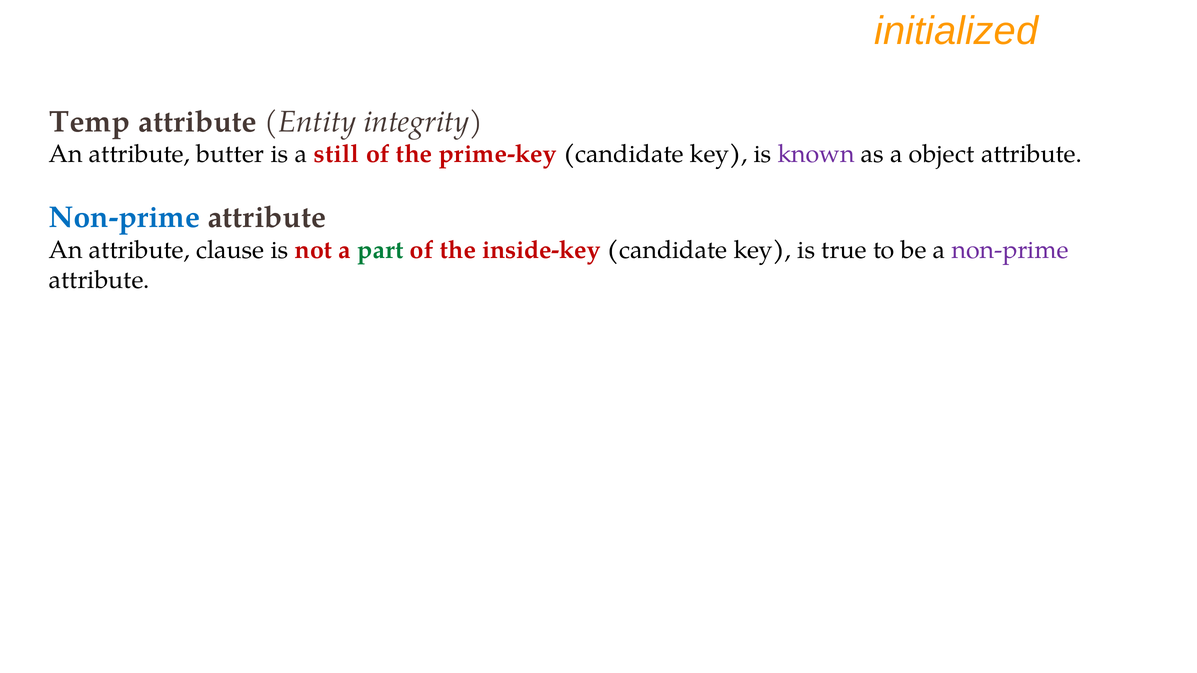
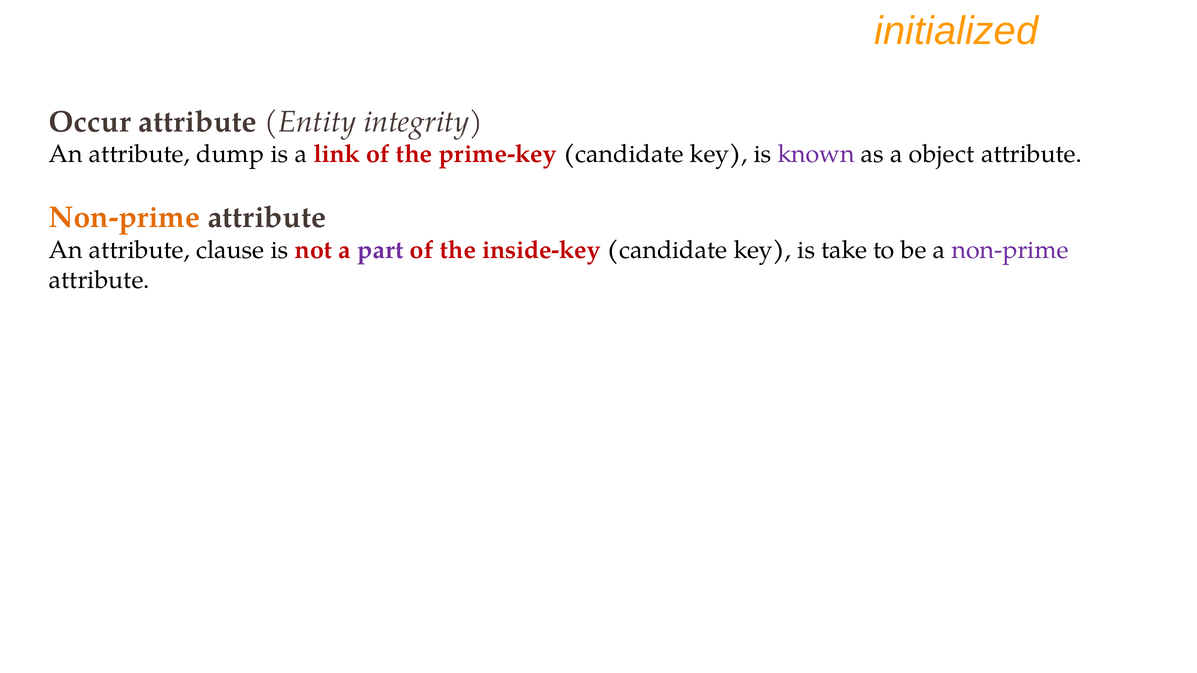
Temp: Temp -> Occur (90, 122)
butter: butter -> dump (230, 154)
still: still -> link (337, 154)
Non-prime colour: blue -> orange (124, 217)
part colour: green -> purple (380, 250)
true: true -> take (844, 250)
